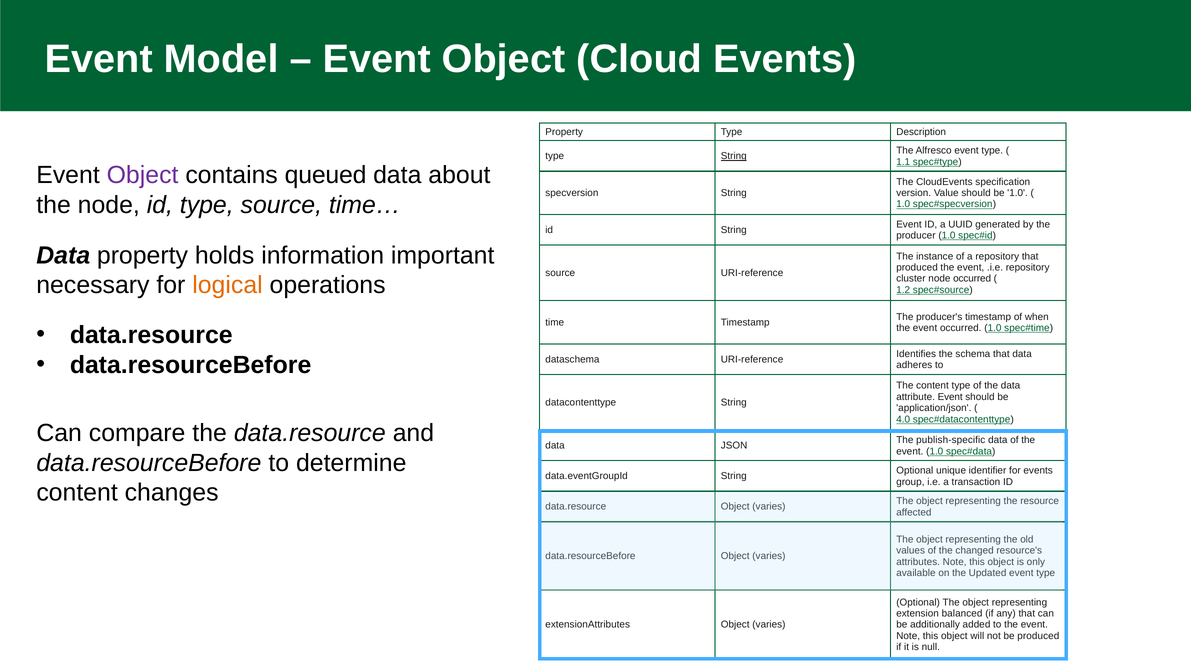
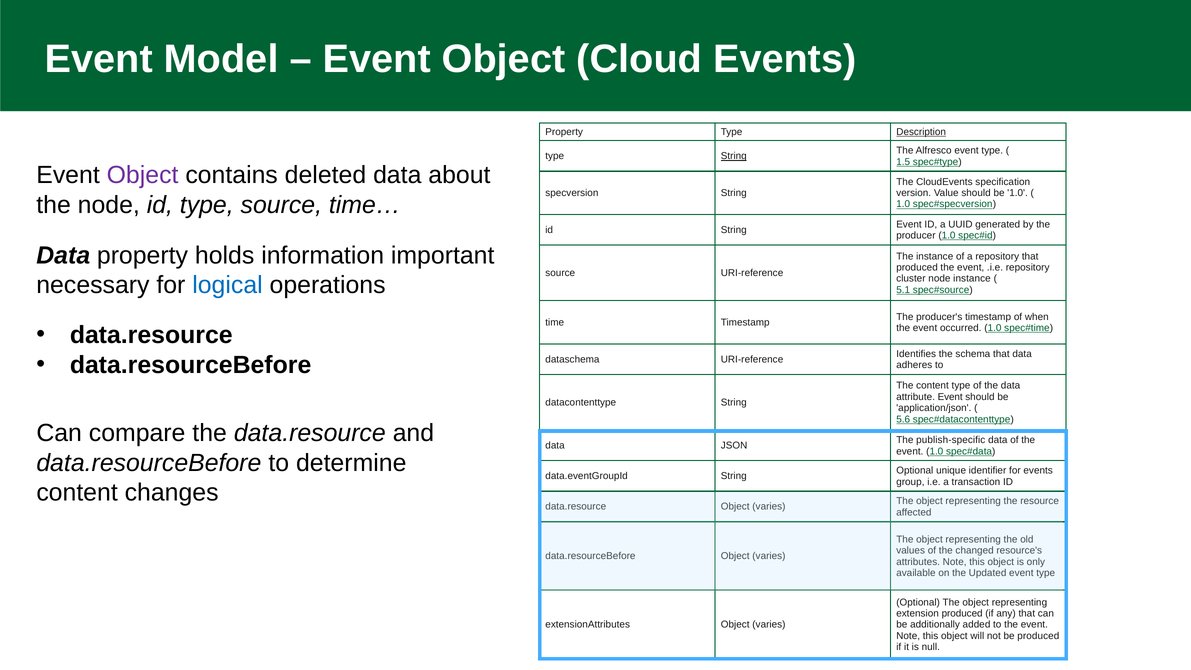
Description underline: none -> present (921, 132)
1.1: 1.1 -> 1.5 (903, 162)
queued: queued -> deleted (325, 175)
logical colour: orange -> blue (227, 285)
node occurred: occurred -> instance (972, 279)
1.2: 1.2 -> 5.1 (903, 290)
4.0: 4.0 -> 5.6 (903, 419)
extension balanced: balanced -> produced (962, 613)
